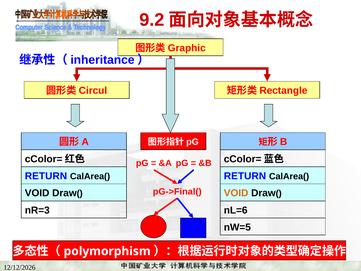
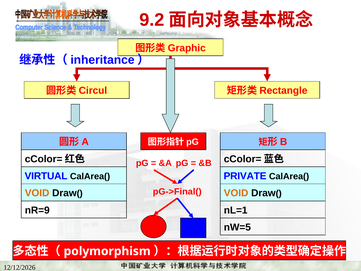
RETURN: RETURN -> VIRTUAL (46, 176)
RETURN: RETURN -> PRIVATE (245, 176)
VOID colour: black -> orange (37, 193)
nR=3: nR=3 -> nR=9 (37, 210)
nL=6: nL=6 -> nL=1 (236, 210)
